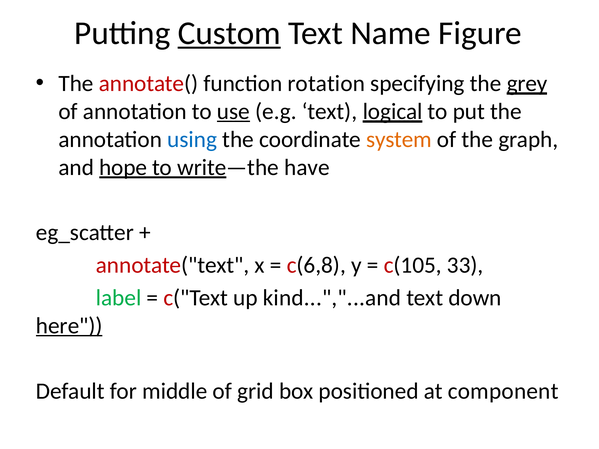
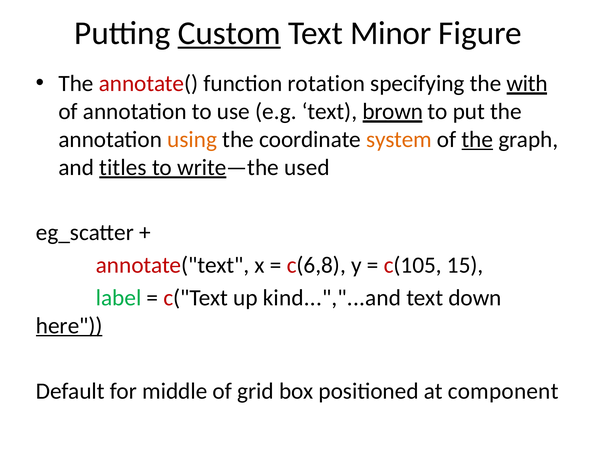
Name: Name -> Minor (391, 33)
grey: grey -> with (527, 84)
use underline: present -> none (233, 111)
logical: logical -> brown (393, 111)
using colour: blue -> orange (192, 139)
the underline: none -> present (477, 139)
hope: hope -> titles (123, 167)
have: have -> used (307, 167)
33: 33 -> 15 (465, 265)
